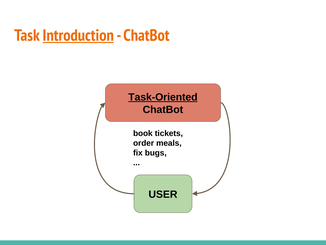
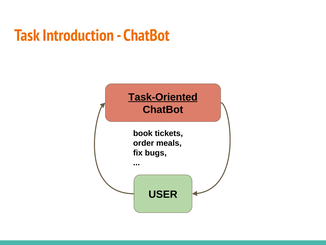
Introduction underline: present -> none (78, 35)
